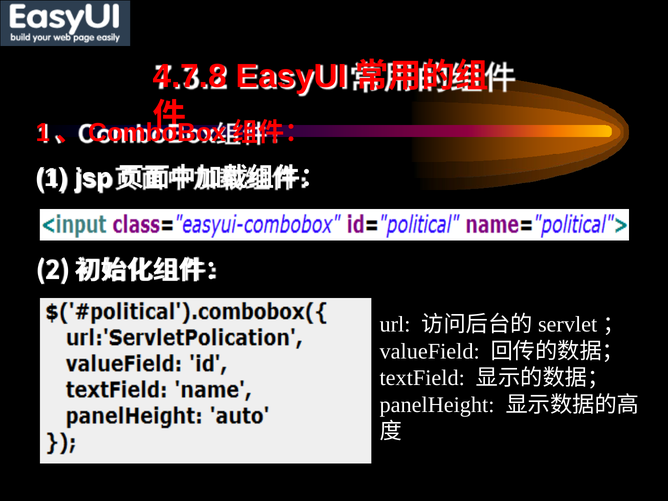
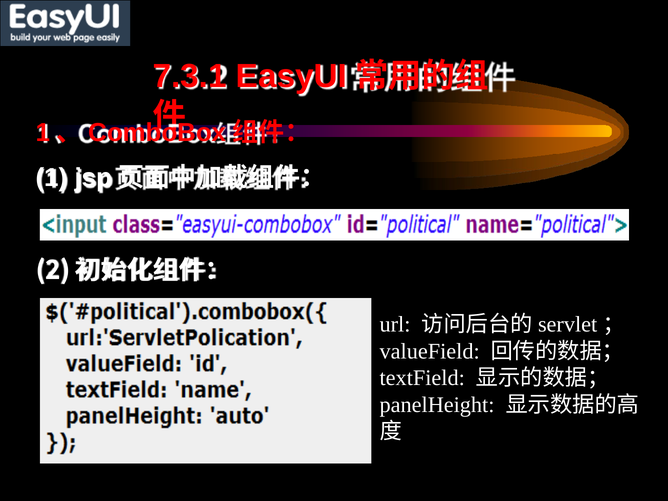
4.7.8: 4.7.8 -> 7.3.1 (190, 76)
